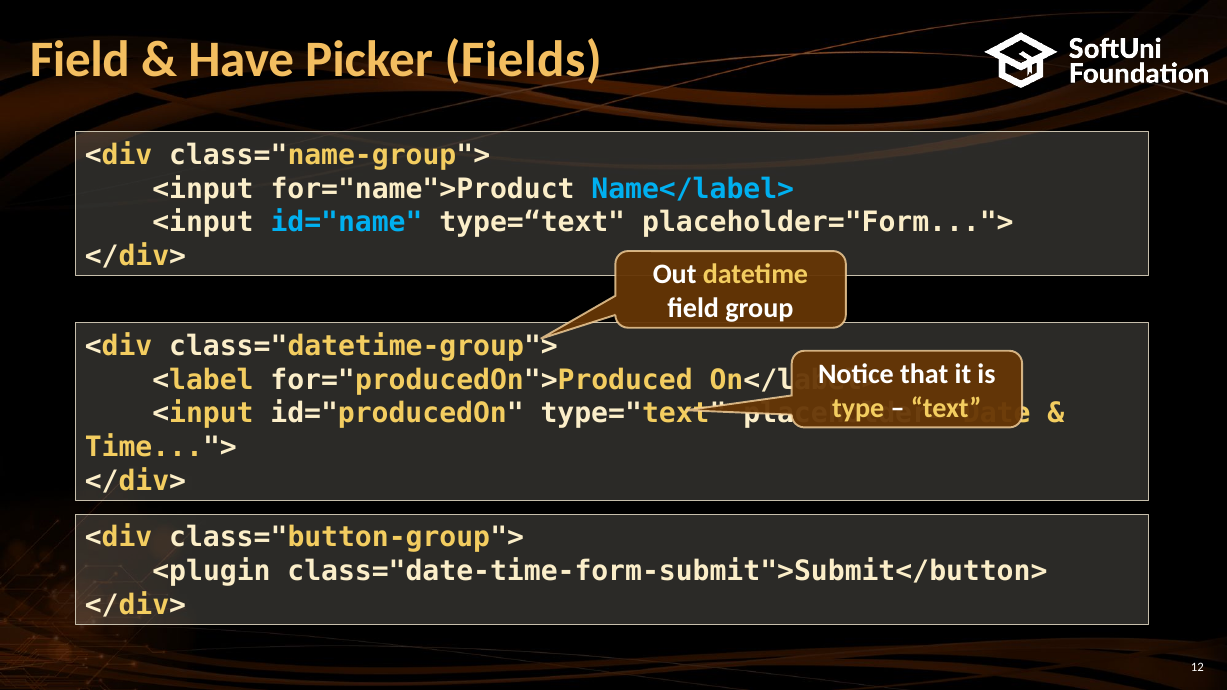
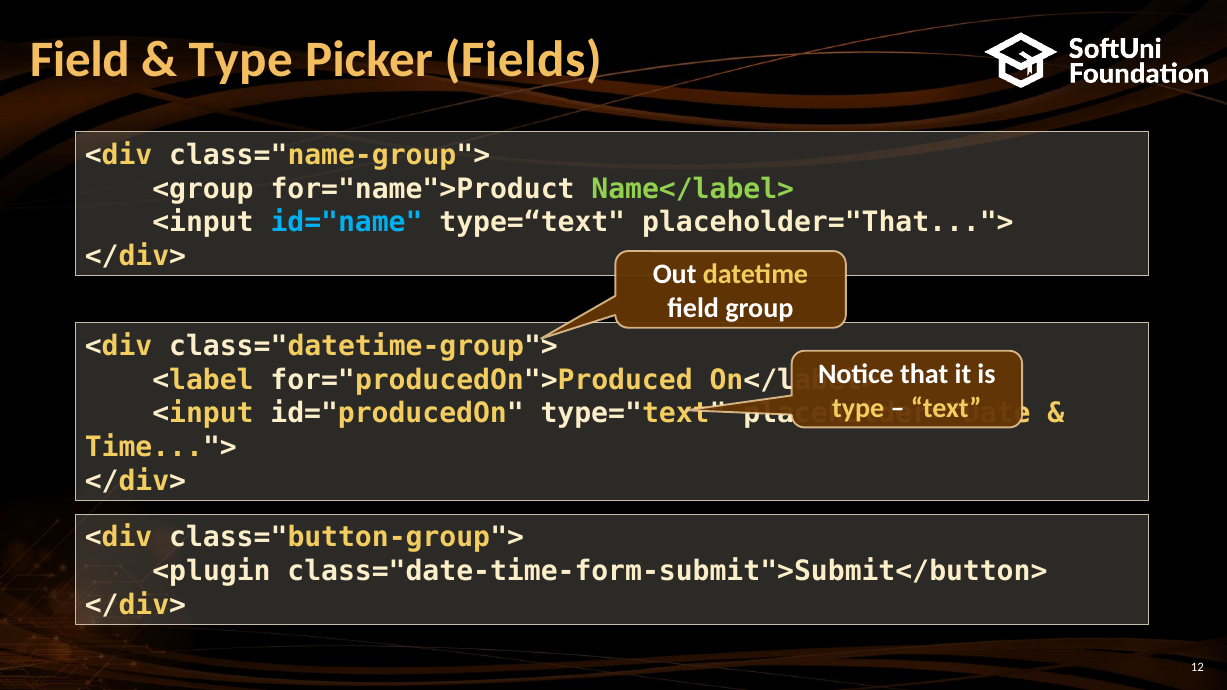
Have: Have -> Type (241, 60)
<input: <input -> <group (203, 189)
Name</label> colour: light blue -> light green (693, 189)
placeholder="Form...">: placeholder="Form..."> -> placeholder="That..."> (828, 223)
